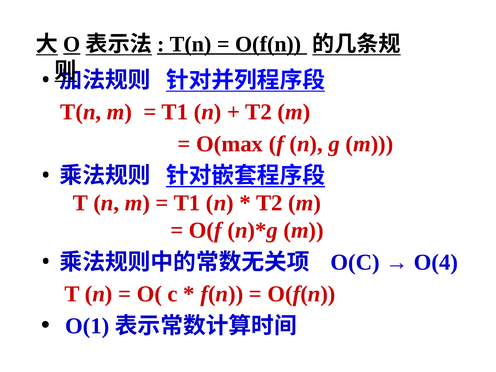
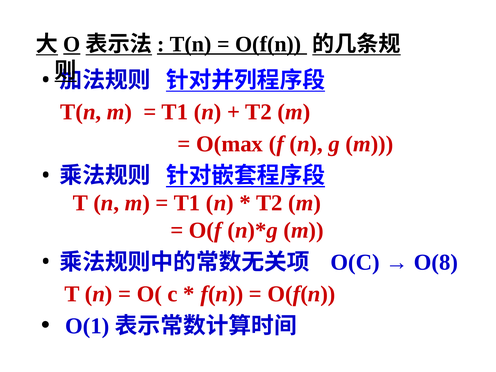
O(4: O(4 -> O(8 (436, 262)
